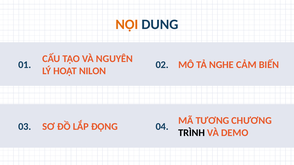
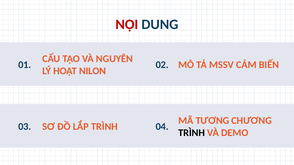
NỘI colour: orange -> red (127, 25)
NGHE: NGHE -> MSSV (221, 65)
LẮP ĐỘNG: ĐỘNG -> TRÌNH (104, 127)
